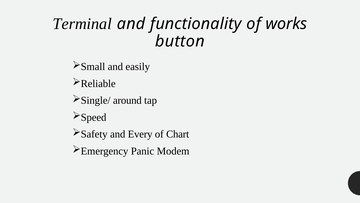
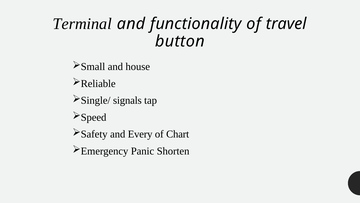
works: works -> travel (286, 24)
easily: easily -> house (138, 67)
around: around -> signals (127, 100)
Modem: Modem -> Shorten (173, 151)
